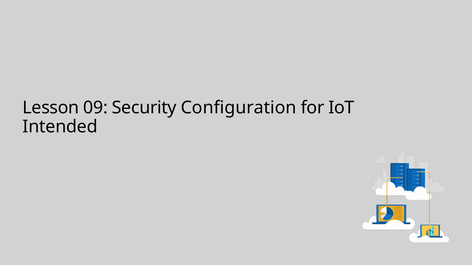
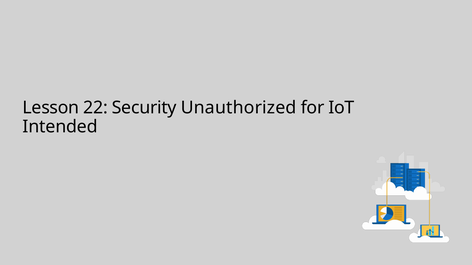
09: 09 -> 22 (96, 108)
Configuration: Configuration -> Unauthorized (239, 108)
